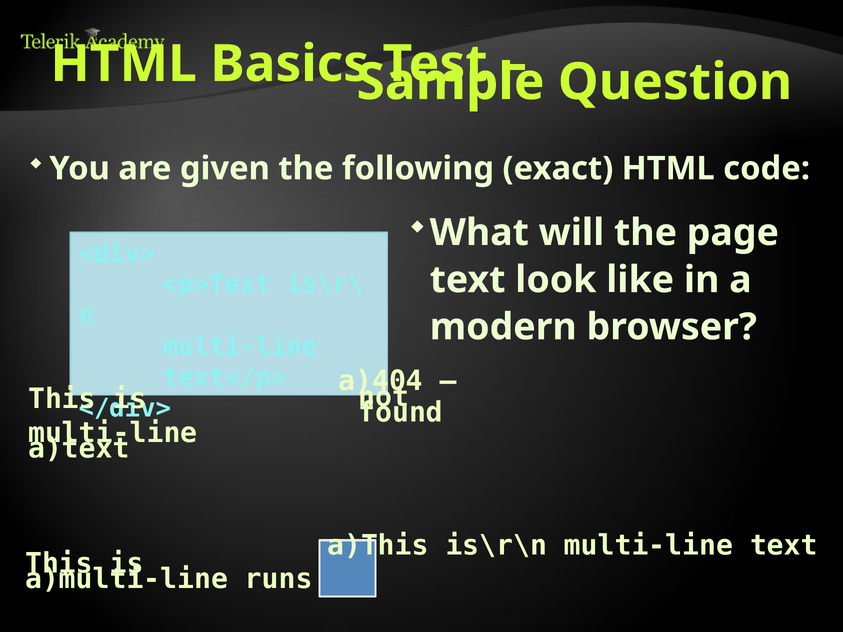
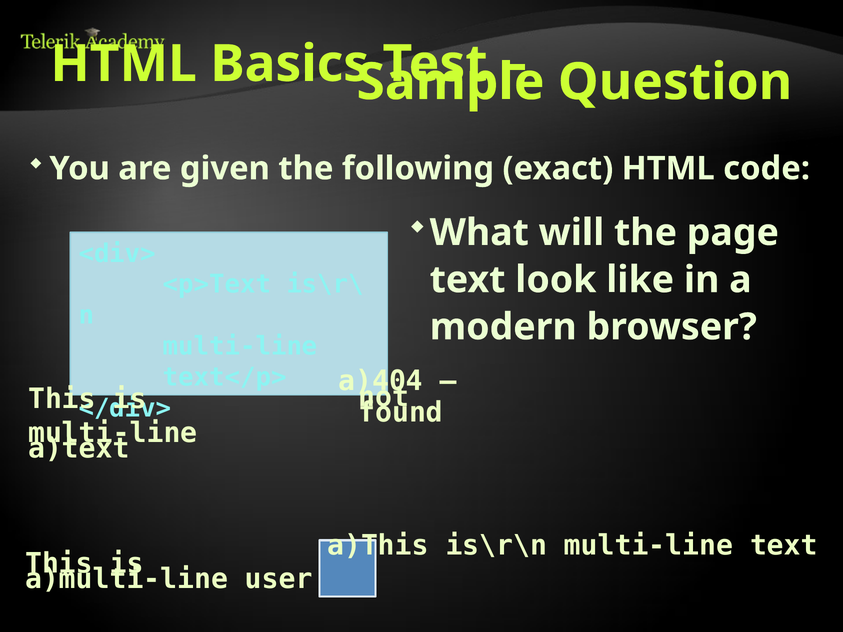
runs: runs -> user (279, 579)
